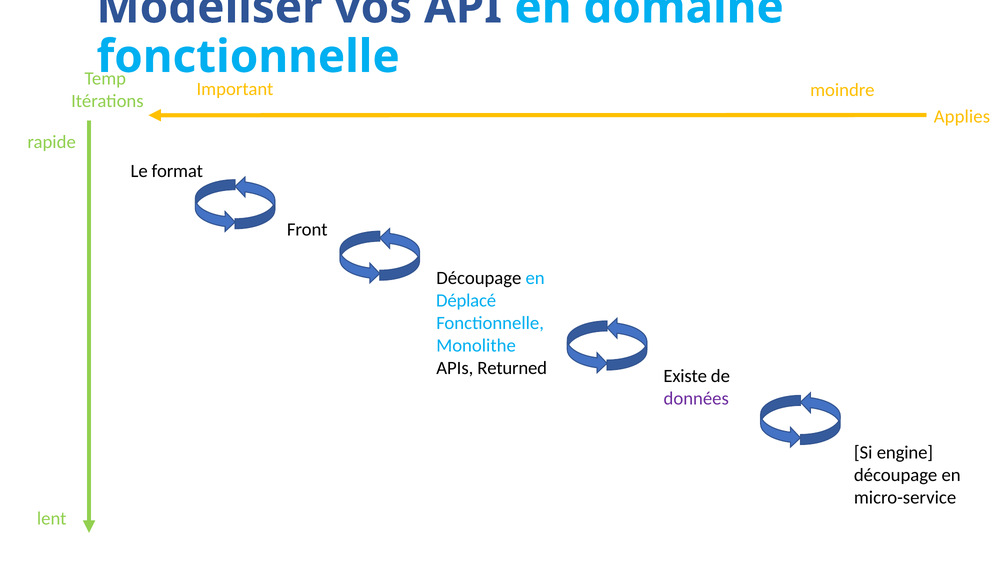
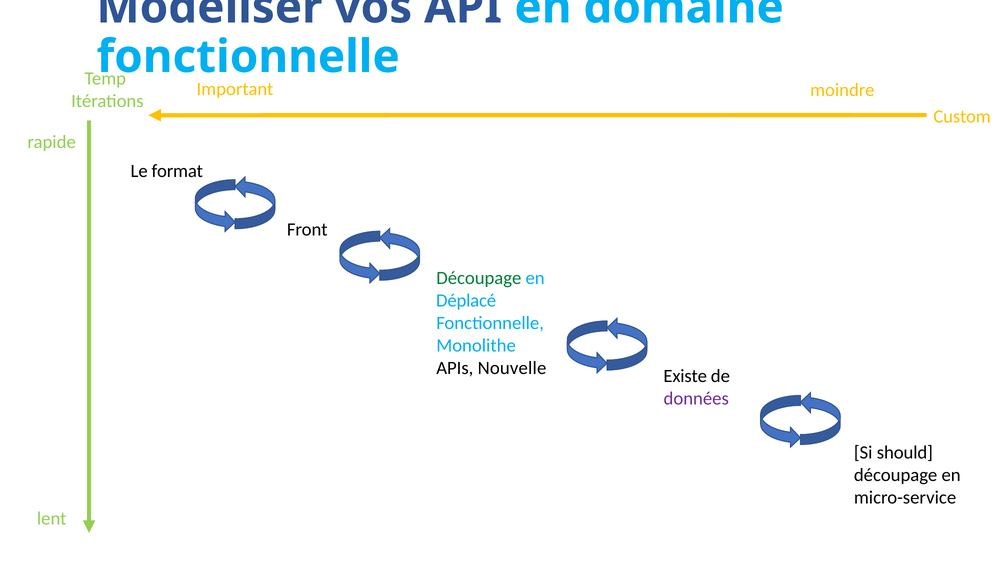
Applies: Applies -> Custom (962, 116)
Découpage colour: black -> green (479, 278)
Returned: Returned -> Nouvelle (512, 368)
engine: engine -> should (905, 452)
